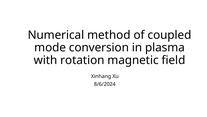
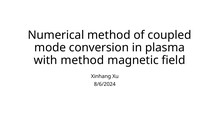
with rotation: rotation -> method (82, 60)
